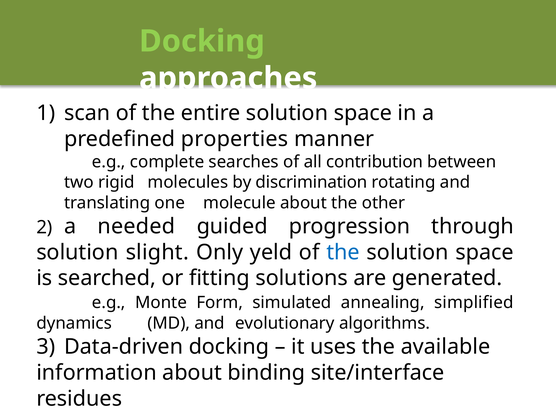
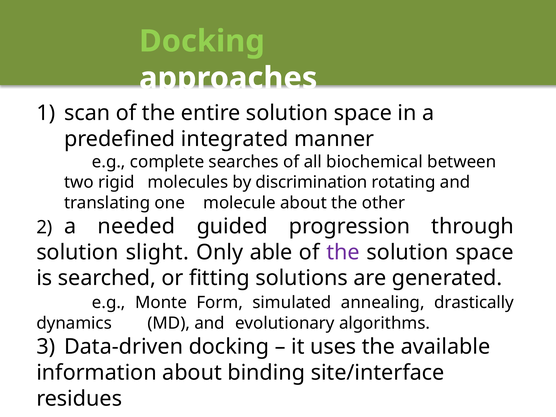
properties: properties -> integrated (235, 139)
contribution: contribution -> biochemical (375, 162)
yeld: yeld -> able (271, 252)
the colour: blue -> purple (343, 252)
simplified: simplified -> drastically (474, 303)
